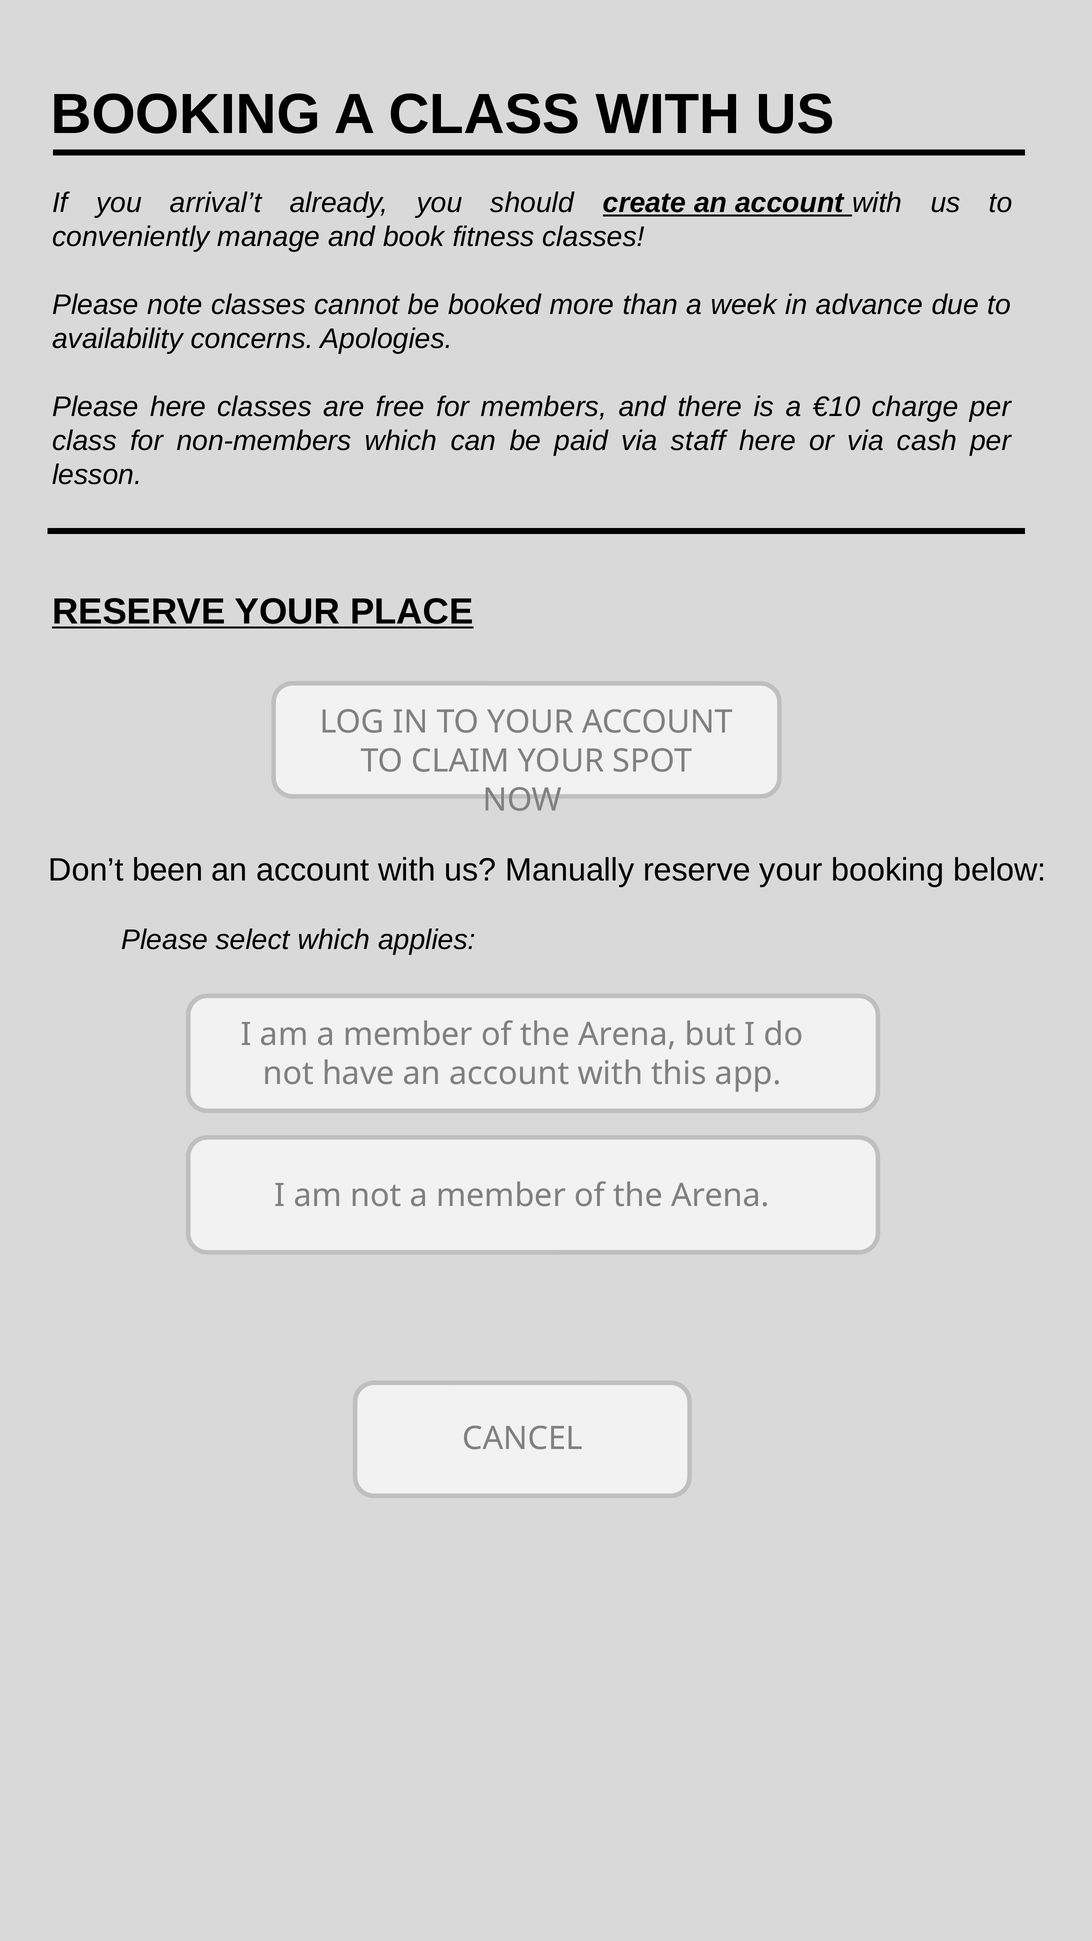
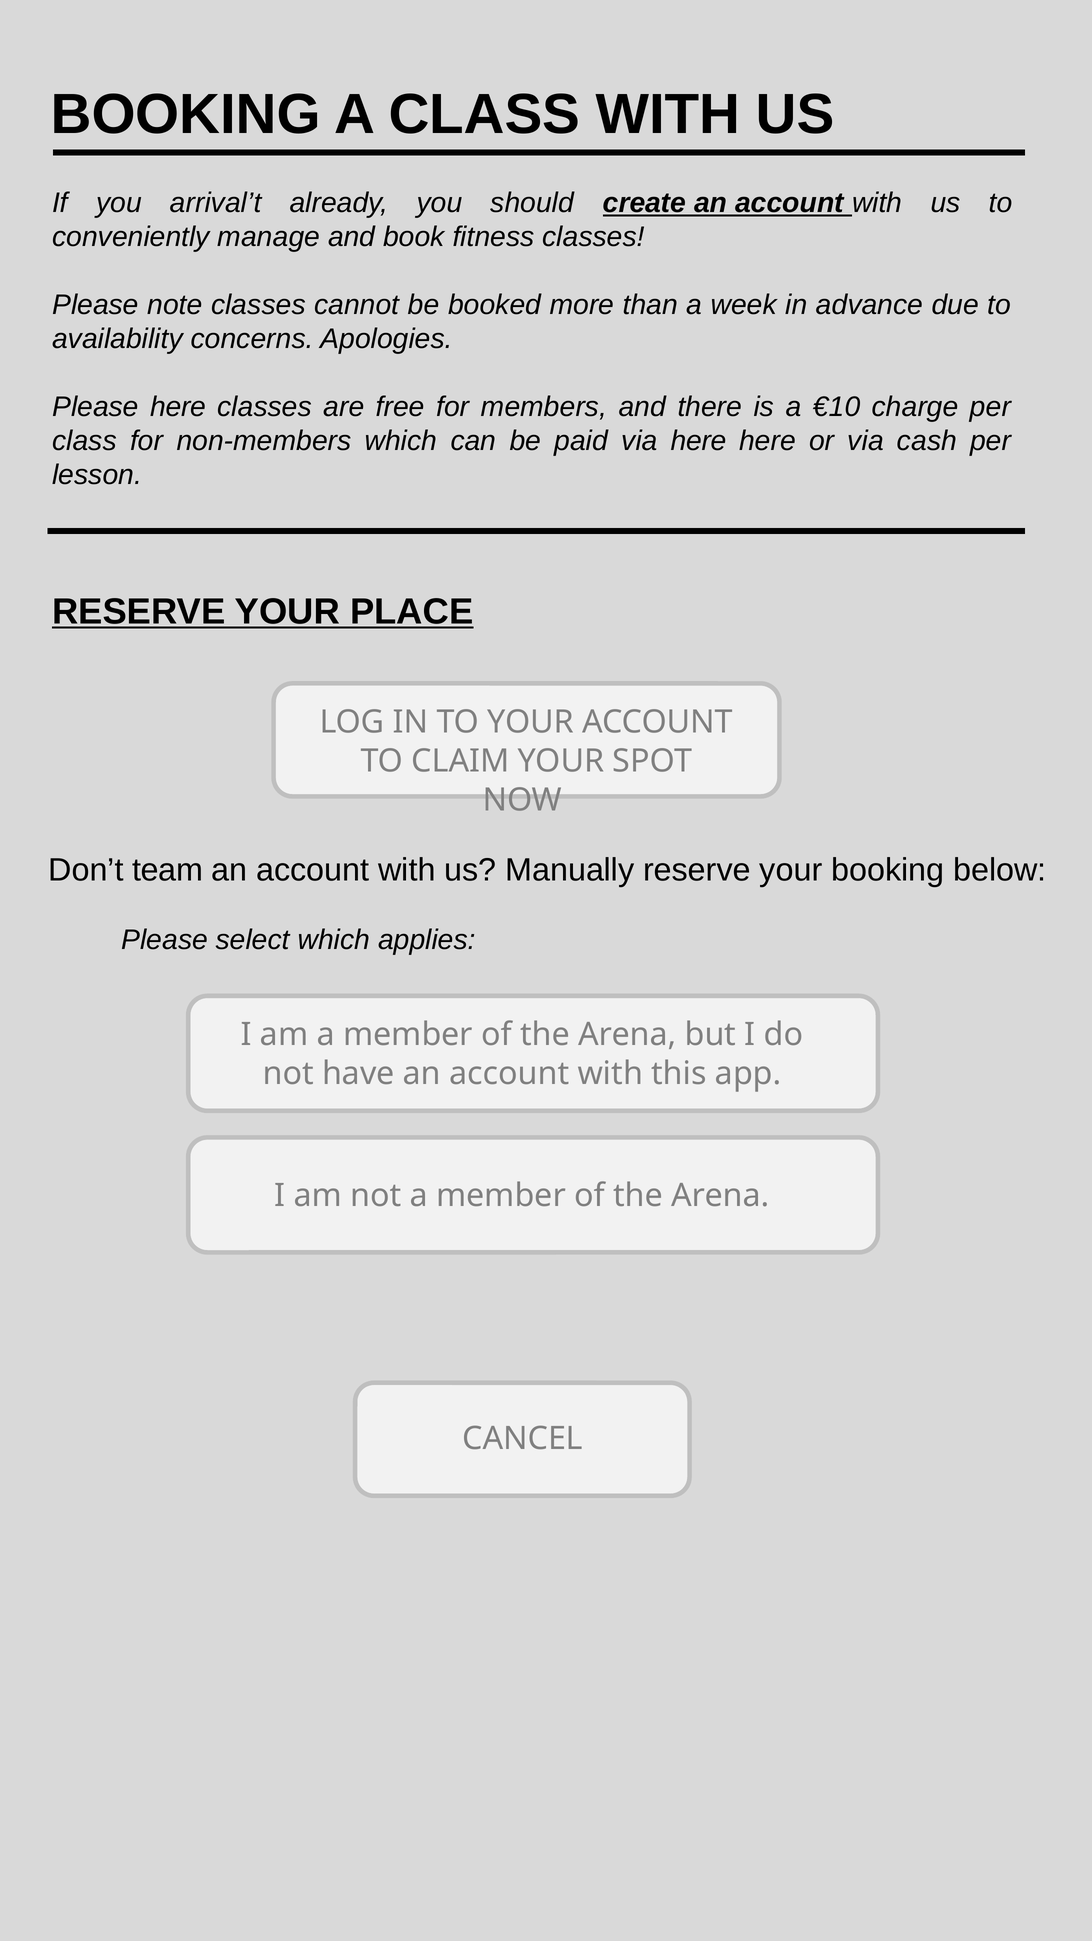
via staff: staff -> here (699, 441)
been: been -> team (168, 870)
